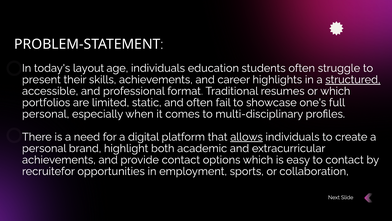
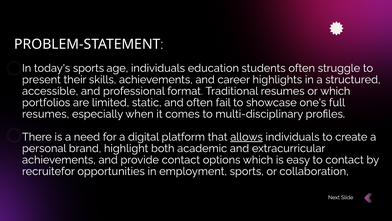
today's layout: layout -> sports (88, 68)
structured underline: present -> none (353, 79)
personal: personal -> resumes (46, 114)
